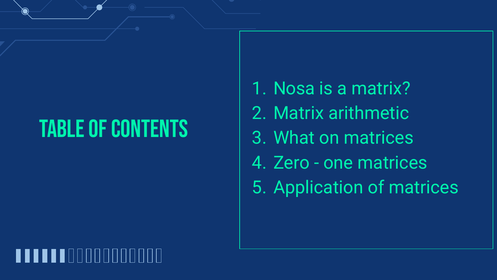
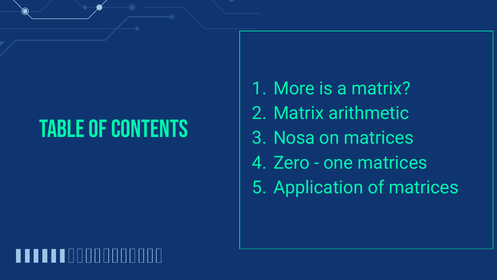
Nosa: Nosa -> More (294, 88)
What: What -> Nosa (294, 138)
